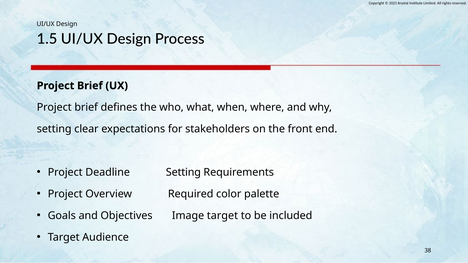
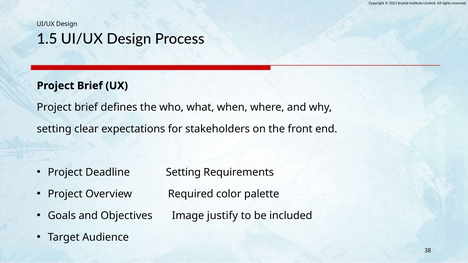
Image target: target -> justify (222, 216)
